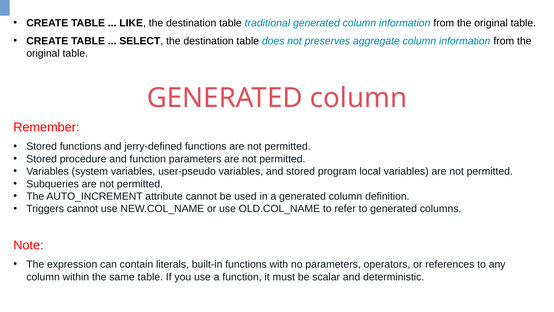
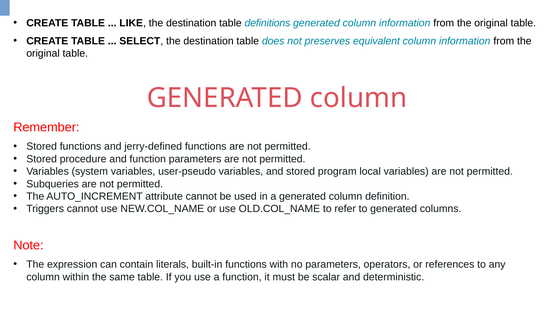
traditional: traditional -> definitions (267, 23)
aggregate: aggregate -> equivalent (376, 41)
